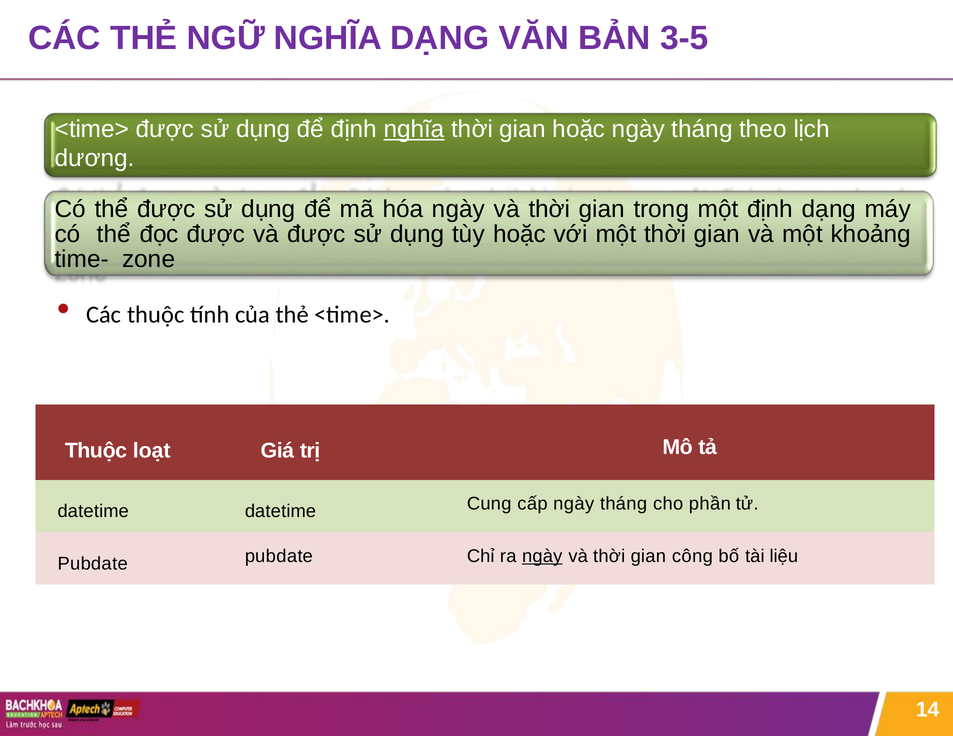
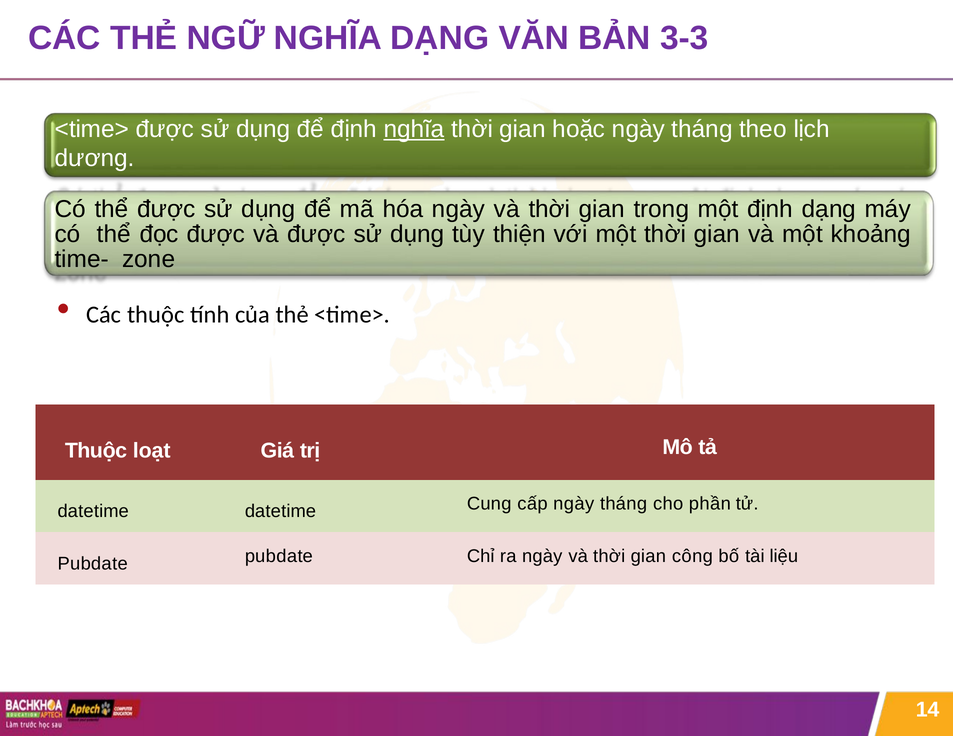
3-5: 3-5 -> 3-3 (684, 38)
tùy hoặc: hoặc -> thiện (519, 234)
ngày underline: present -> none (542, 556)
